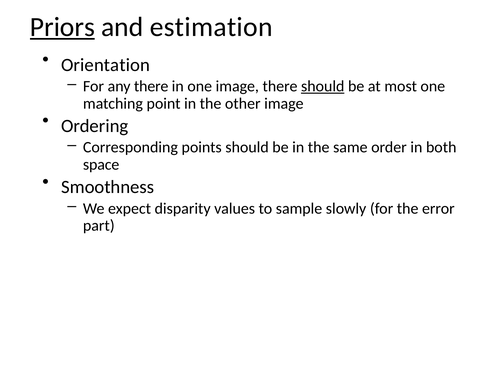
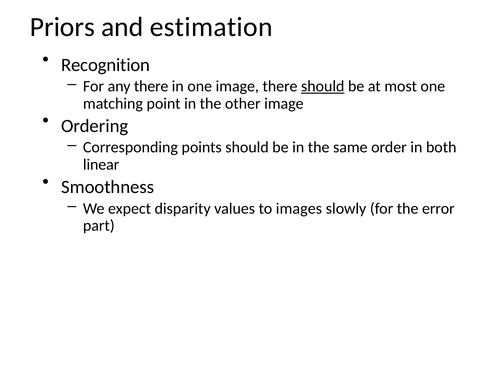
Priors underline: present -> none (62, 27)
Orientation: Orientation -> Recognition (106, 65)
space: space -> linear (101, 165)
sample: sample -> images (299, 209)
